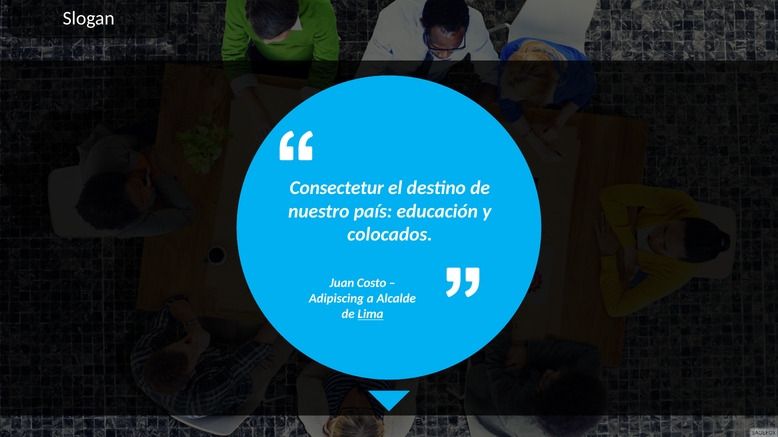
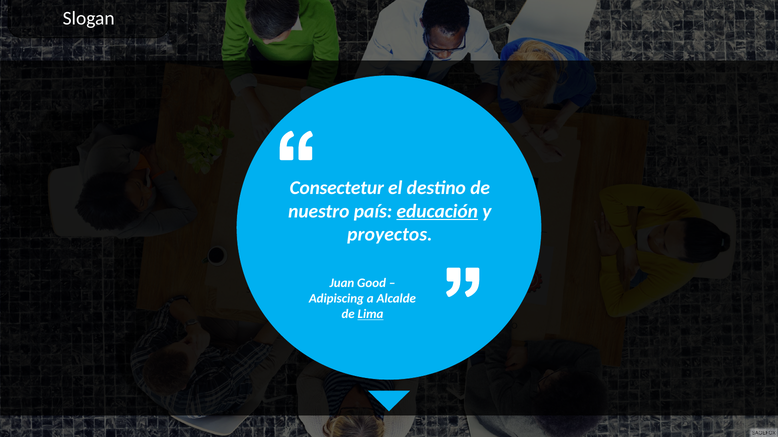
educación underline: none -> present (437, 212)
colocados: colocados -> proyectos (390, 235)
Costo: Costo -> Good (372, 283)
